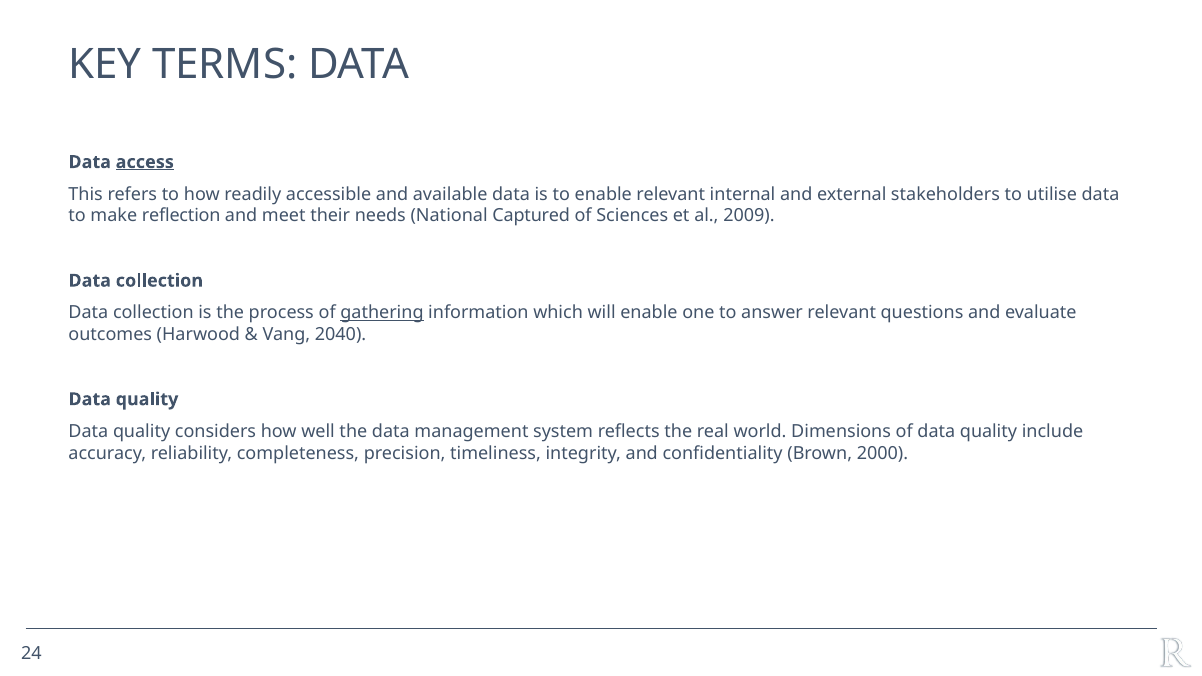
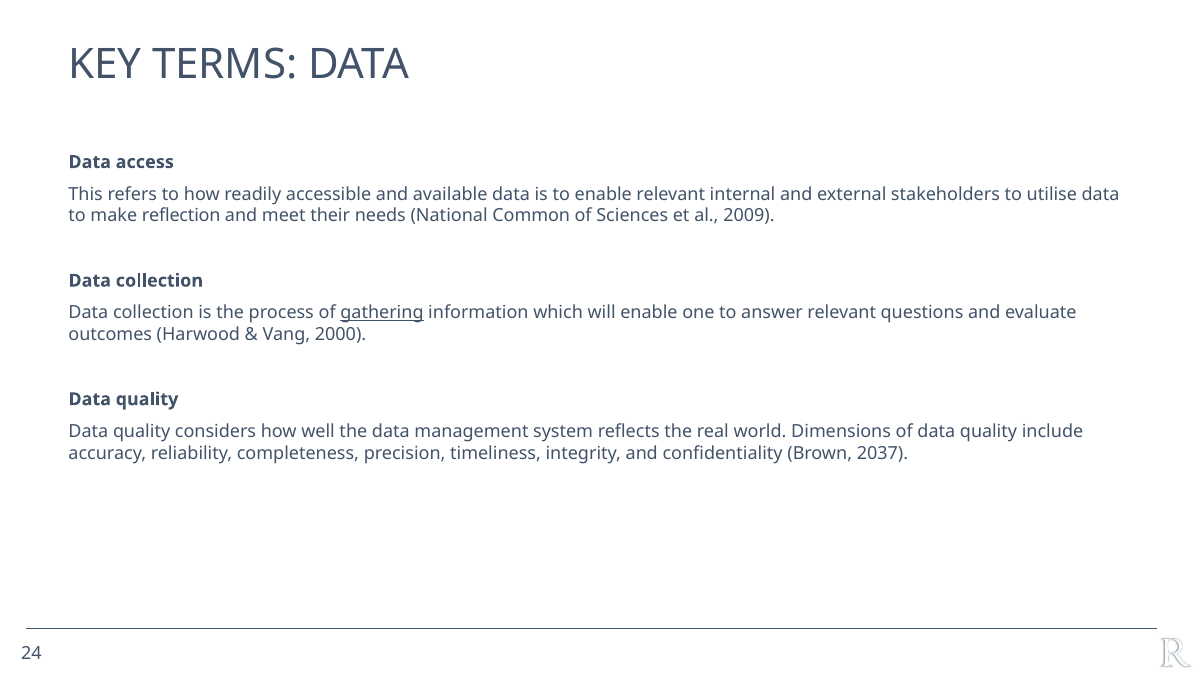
access underline: present -> none (145, 162)
Captured: Captured -> Common (531, 216)
2040: 2040 -> 2000 (341, 335)
2000: 2000 -> 2037 (883, 453)
